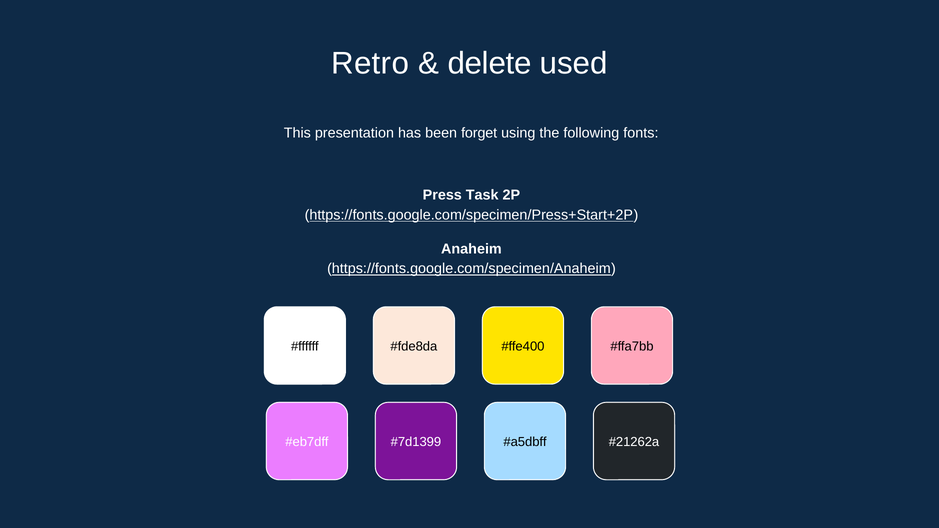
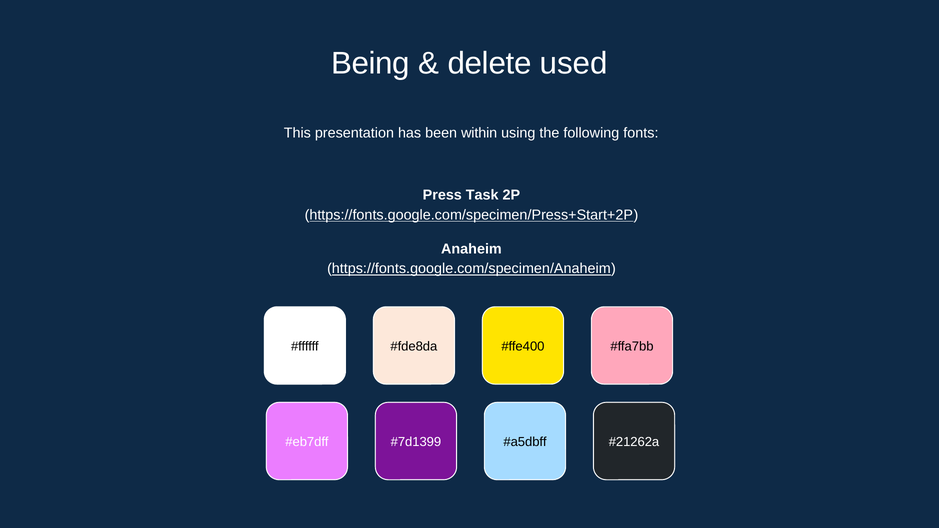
Retro: Retro -> Being (371, 64)
forget: forget -> within (479, 133)
